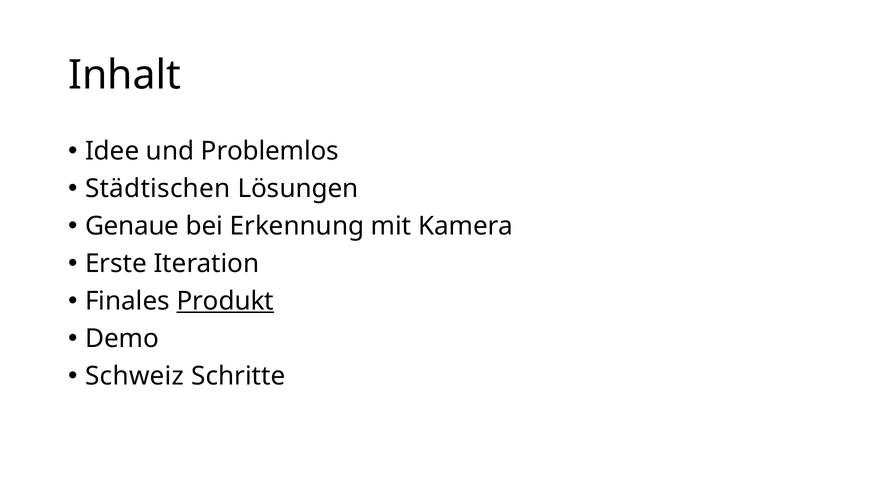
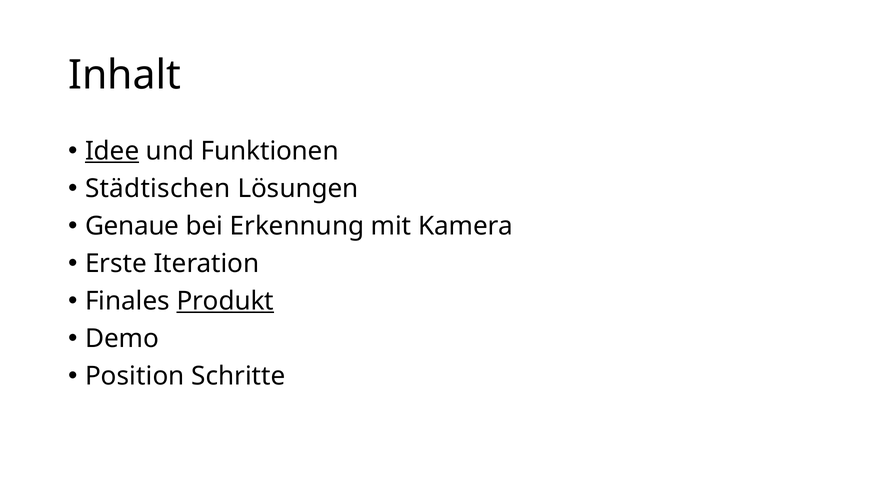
Idee underline: none -> present (112, 151)
Problemlos: Problemlos -> Funktionen (270, 151)
Schweiz: Schweiz -> Position (135, 376)
